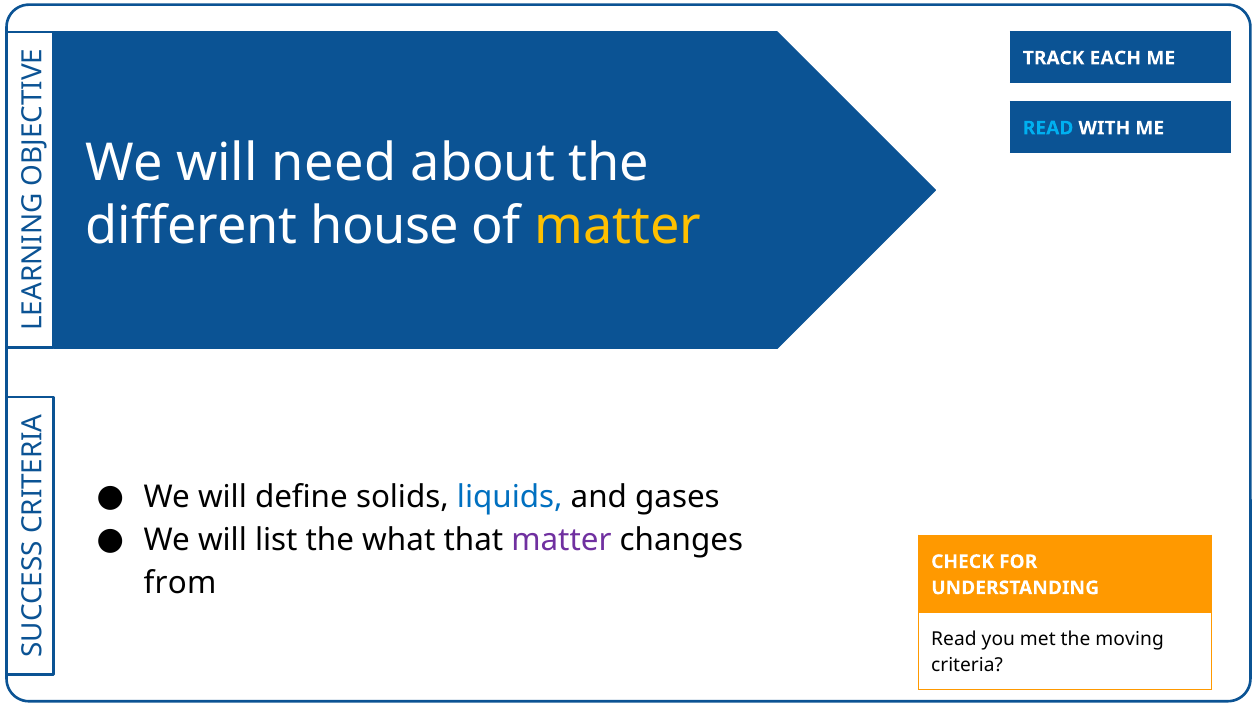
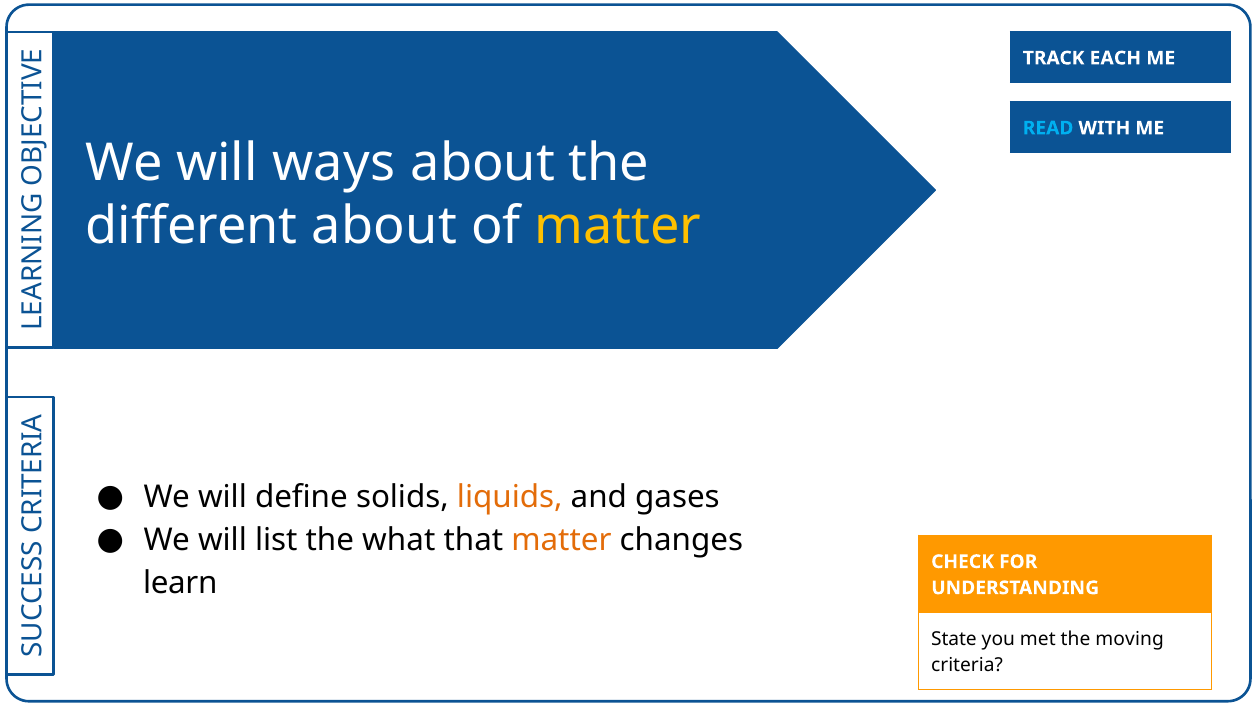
need: need -> ways (334, 164)
different house: house -> about (384, 226)
liquids colour: blue -> orange (510, 497)
matter colour: purple -> orange (561, 540)
from: from -> learn (180, 583)
Read: Read -> State (954, 639)
